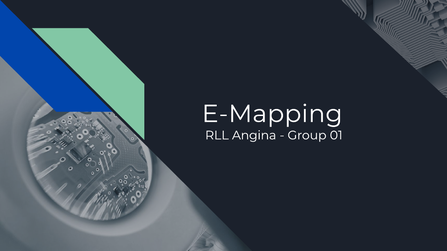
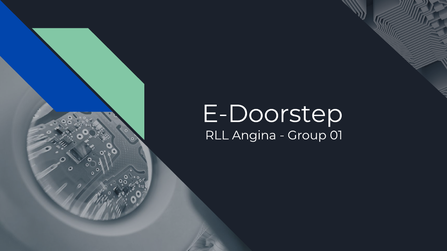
E-Mapping: E-Mapping -> E-Doorstep (272, 114)
